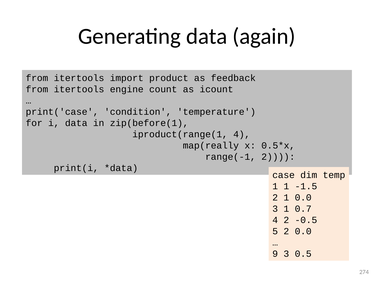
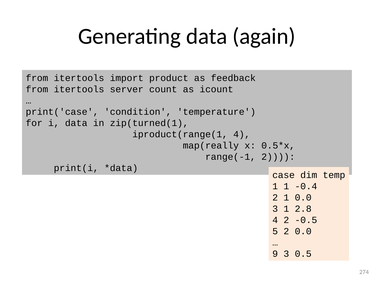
engine: engine -> server (127, 89)
zip(before(1: zip(before(1 -> zip(turned(1 (149, 123)
-1.5: -1.5 -> -0.4 (306, 186)
0.7: 0.7 -> 2.8 (303, 209)
